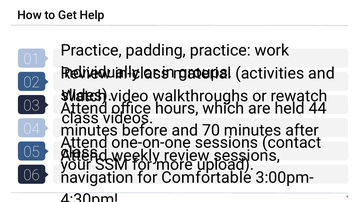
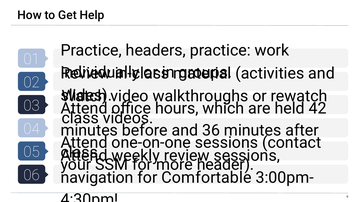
padding: padding -> headers (156, 50)
44: 44 -> 42 (318, 108)
70: 70 -> 36 (211, 130)
upload: upload -> header (225, 165)
